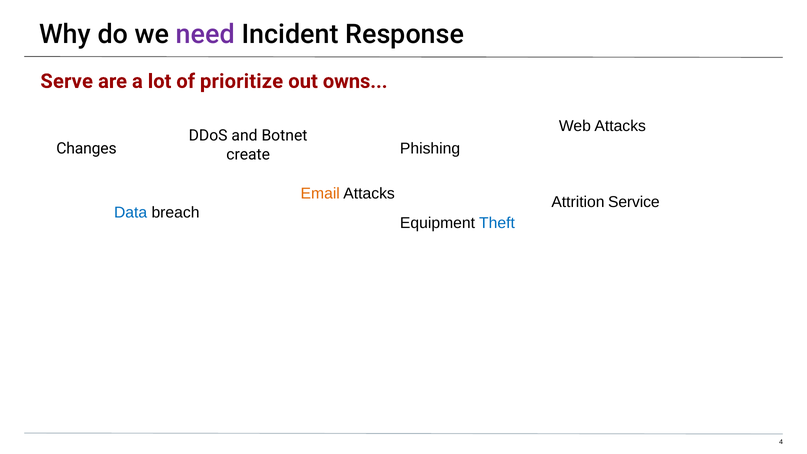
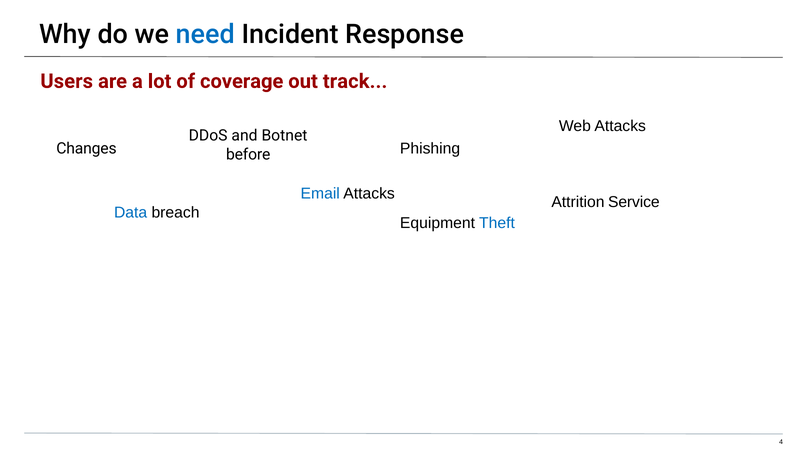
need colour: purple -> blue (205, 34)
Serve: Serve -> Users (67, 81)
prioritize: prioritize -> coverage (242, 81)
owns: owns -> track (355, 81)
create: create -> before (248, 155)
Email colour: orange -> blue (320, 193)
